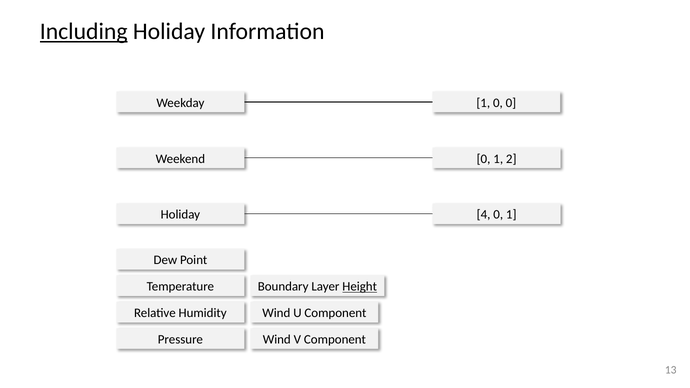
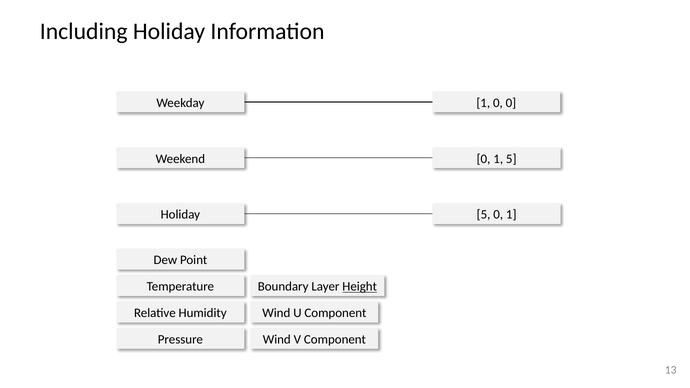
Including underline: present -> none (84, 31)
1 2: 2 -> 5 (511, 159)
Holiday 4: 4 -> 5 (484, 215)
